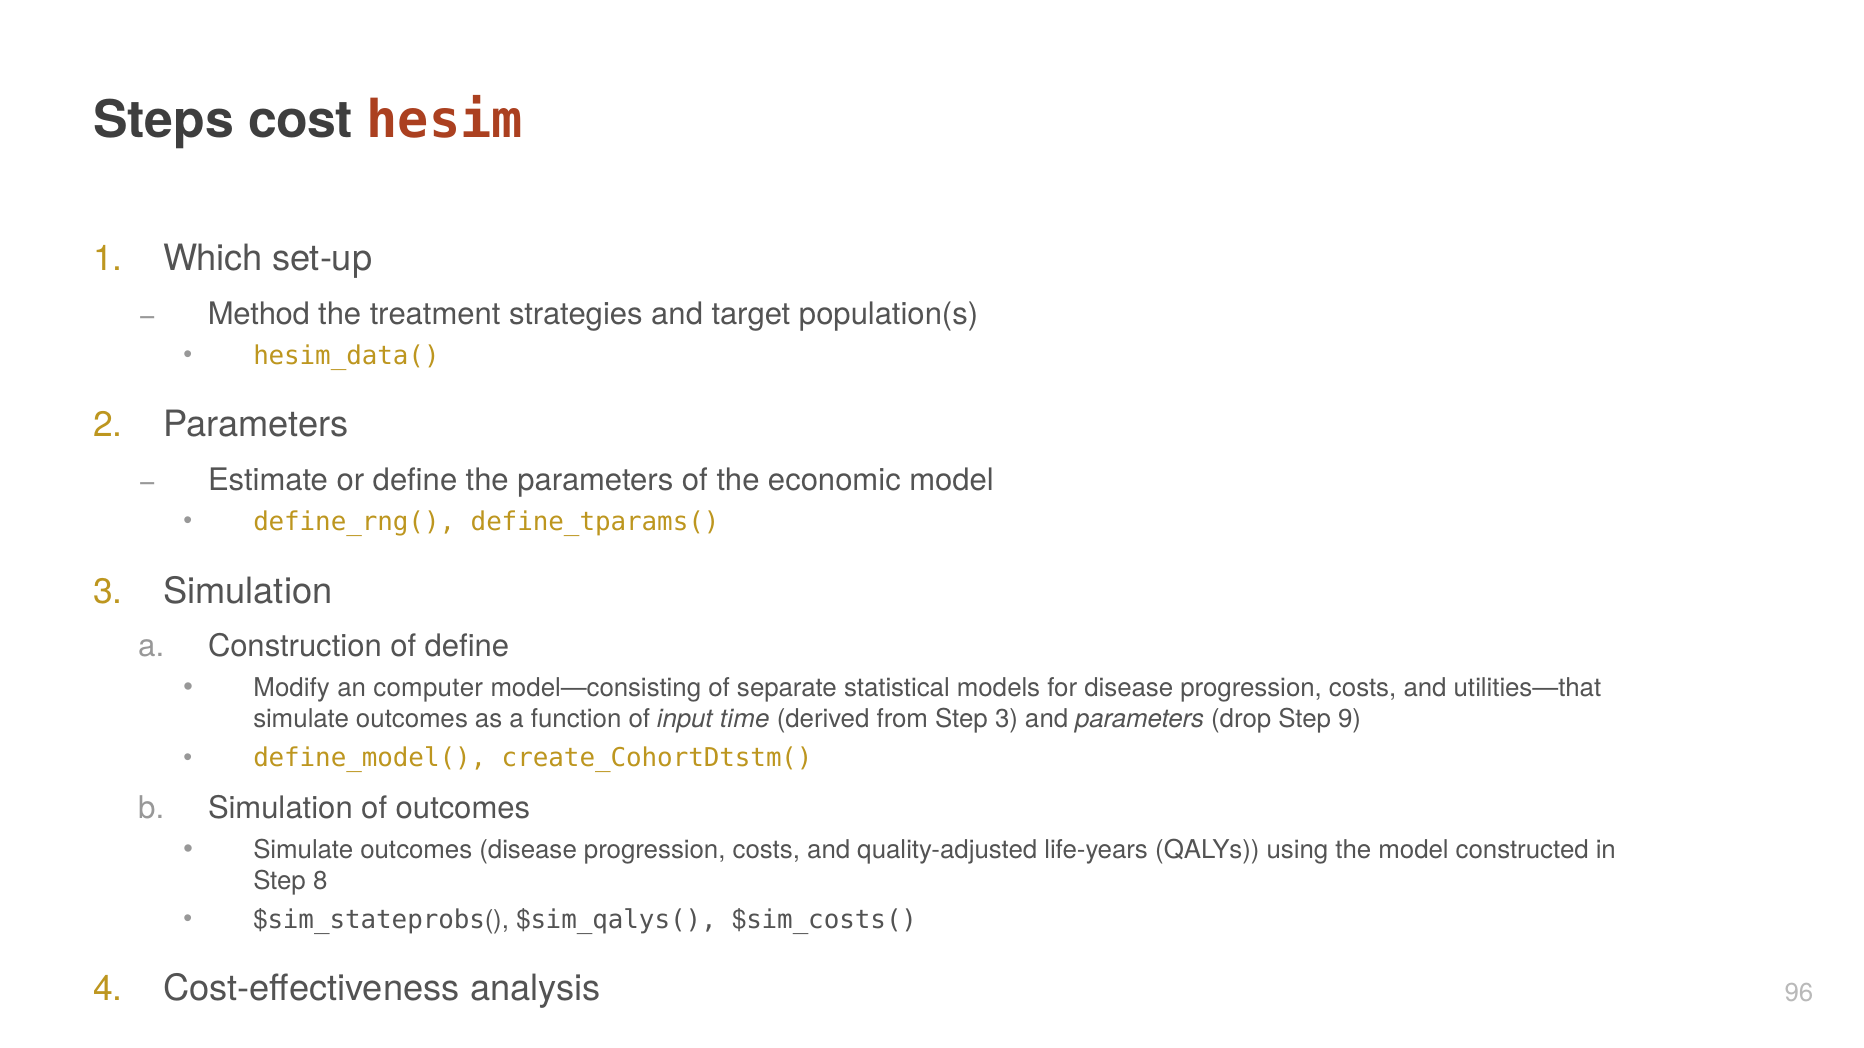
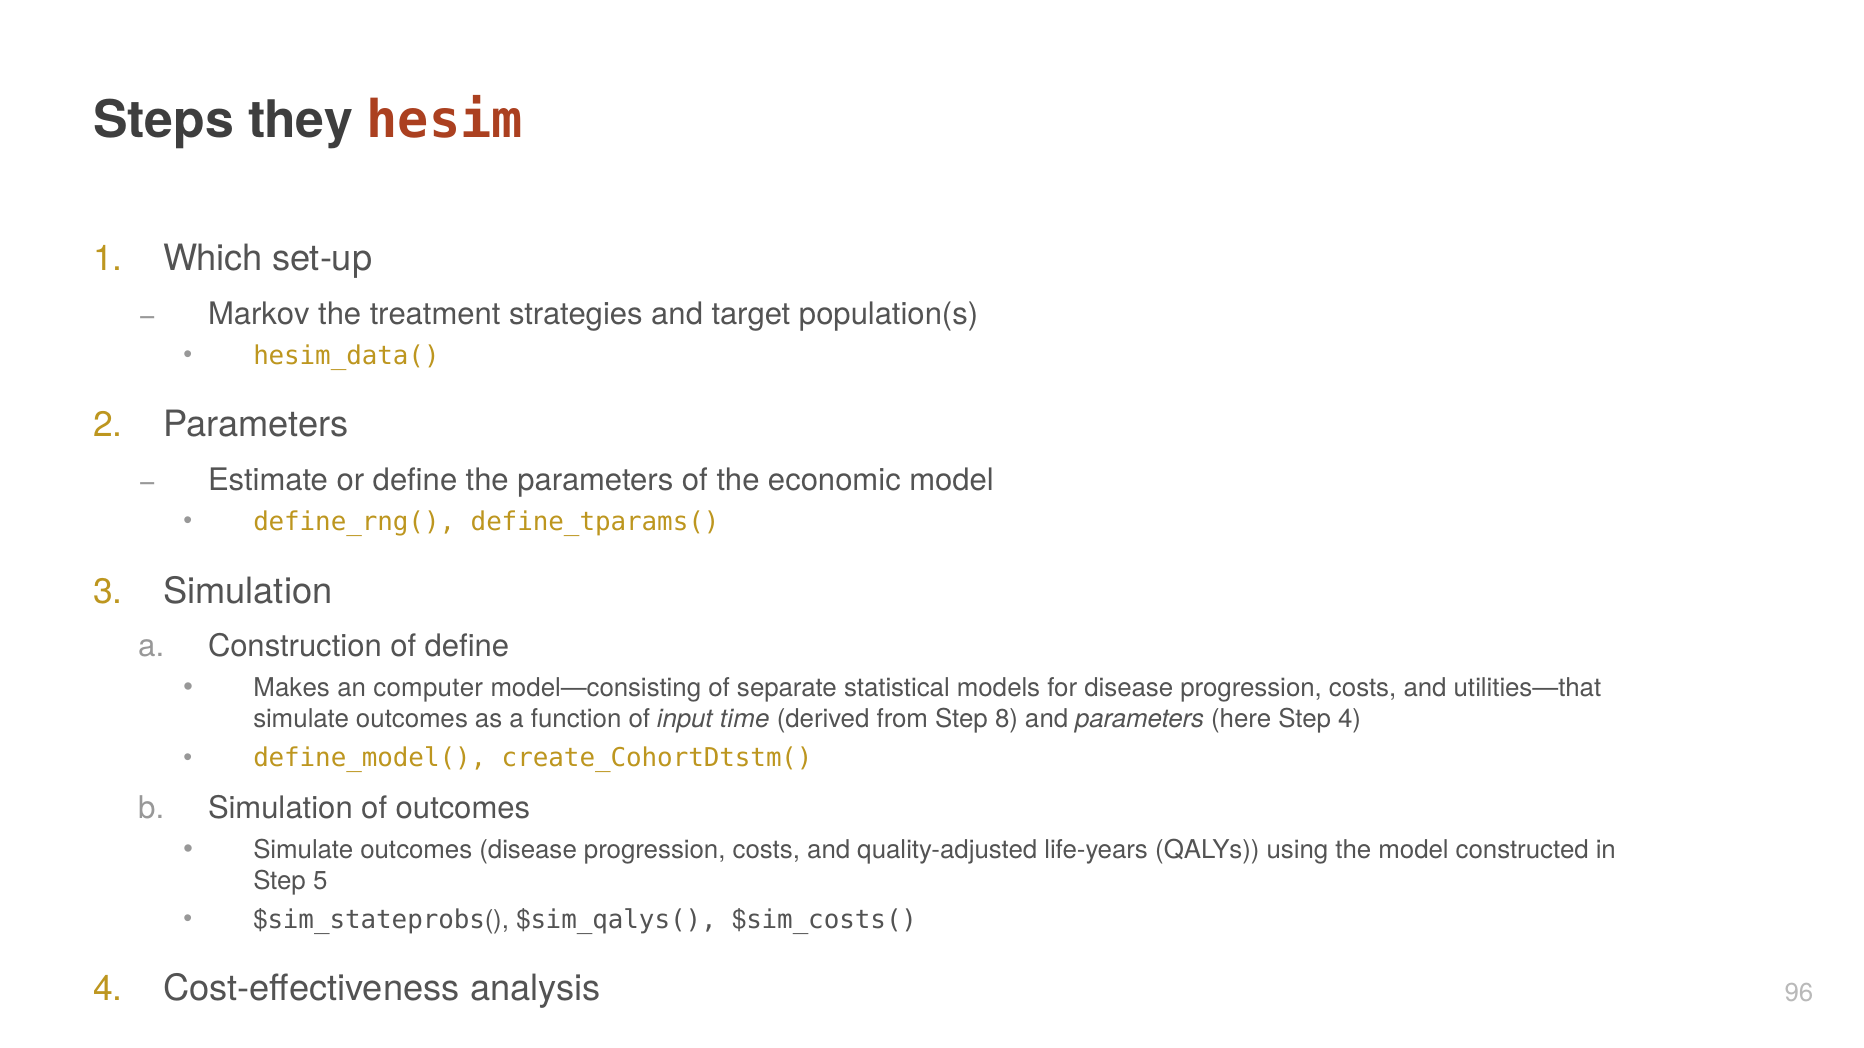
cost: cost -> they (301, 120)
Method: Method -> Markov (259, 314)
Modify: Modify -> Makes (292, 689)
Step 3: 3 -> 8 (1007, 720)
drop: drop -> here (1241, 720)
Step 9: 9 -> 4 (1350, 720)
8: 8 -> 5 (320, 882)
